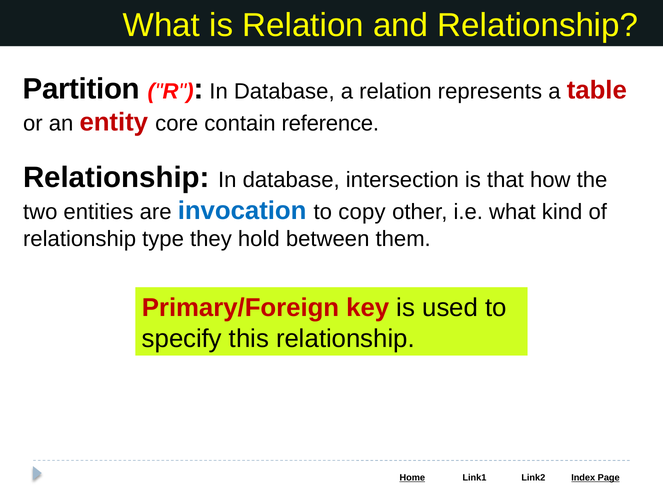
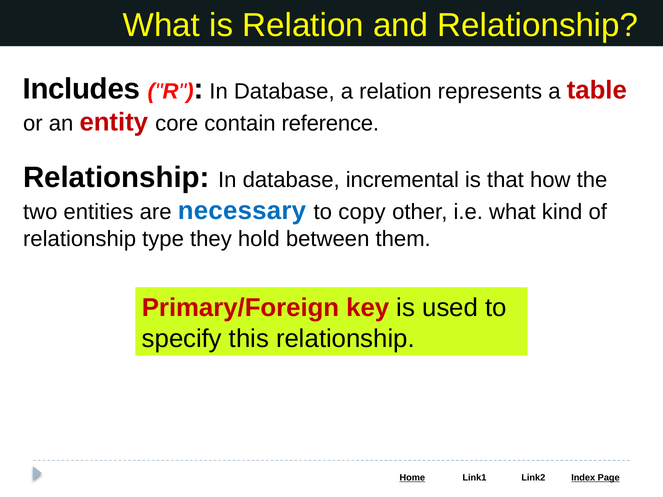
Partition: Partition -> Includes (81, 89)
intersection: intersection -> incremental (402, 180)
invocation: invocation -> necessary (242, 211)
